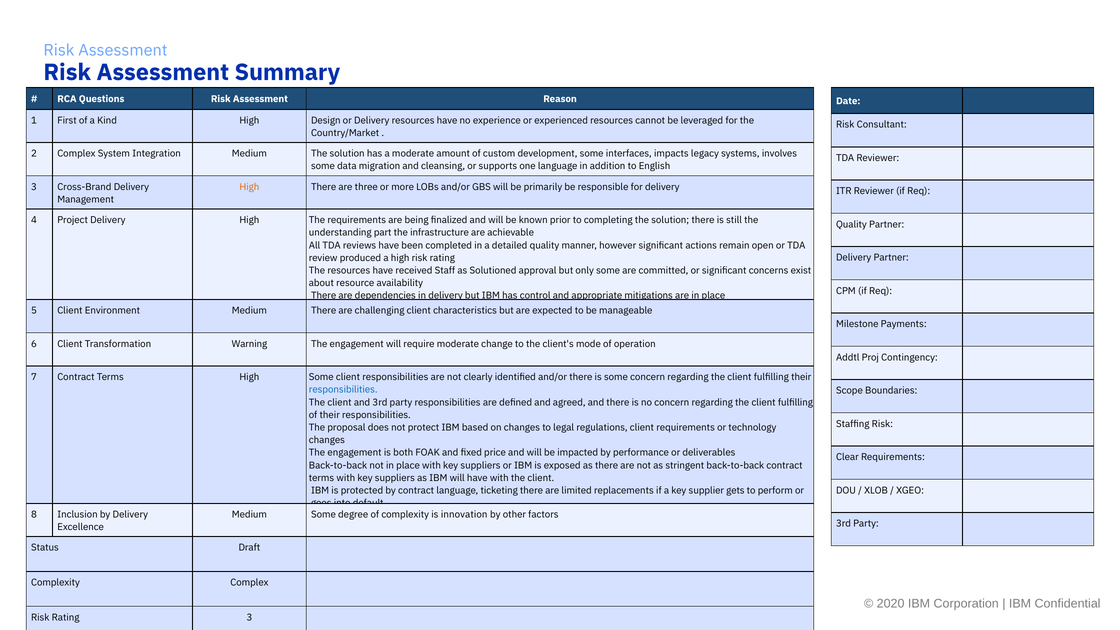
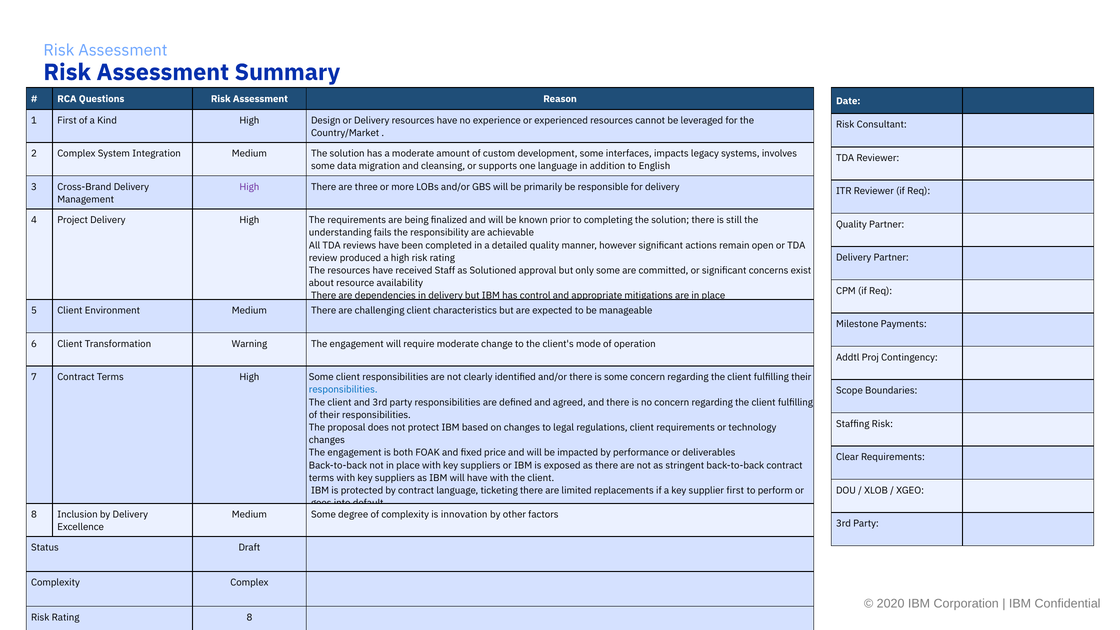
High colour: orange -> purple (249, 187)
part: part -> fails (383, 233)
infrastructure: infrastructure -> responsibility (439, 233)
supplier gets: gets -> first (735, 490)
Rating 3: 3 -> 8 (249, 617)
